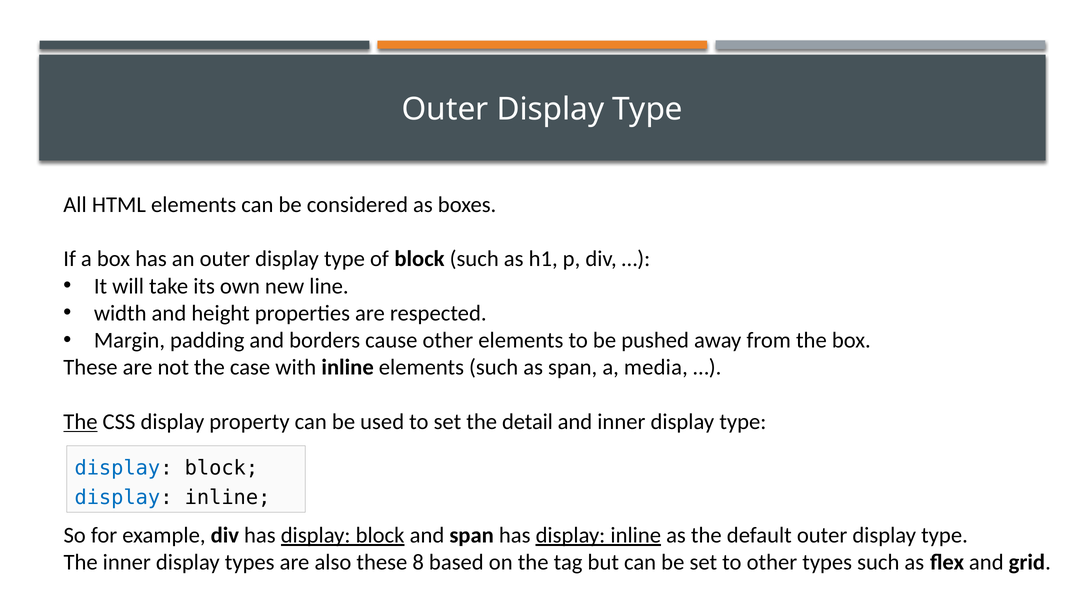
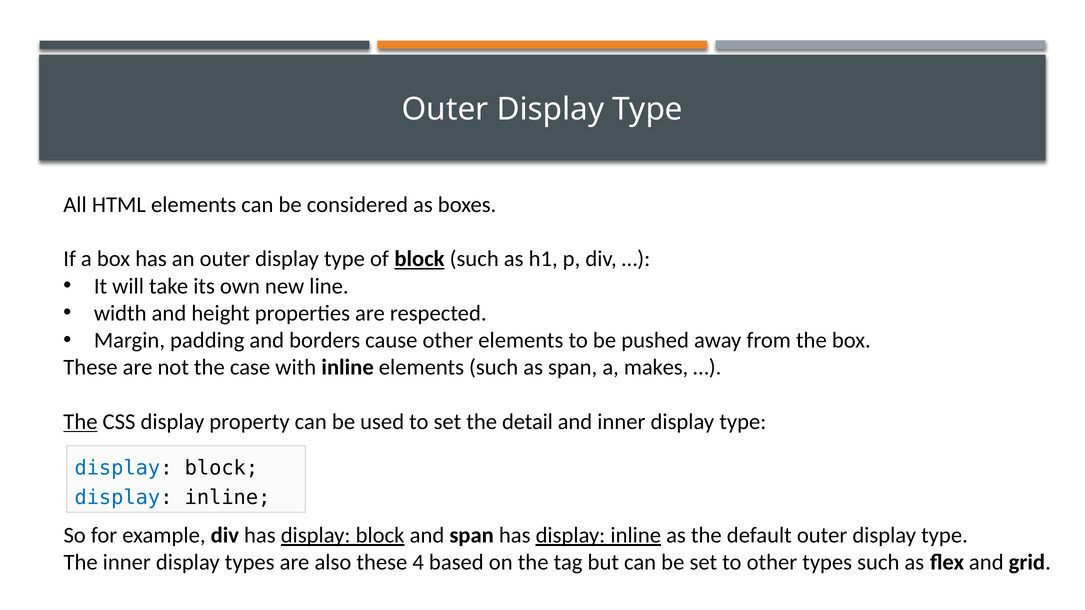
block underline: none -> present (420, 259)
media: media -> makes (656, 368)
8: 8 -> 4 (418, 563)
